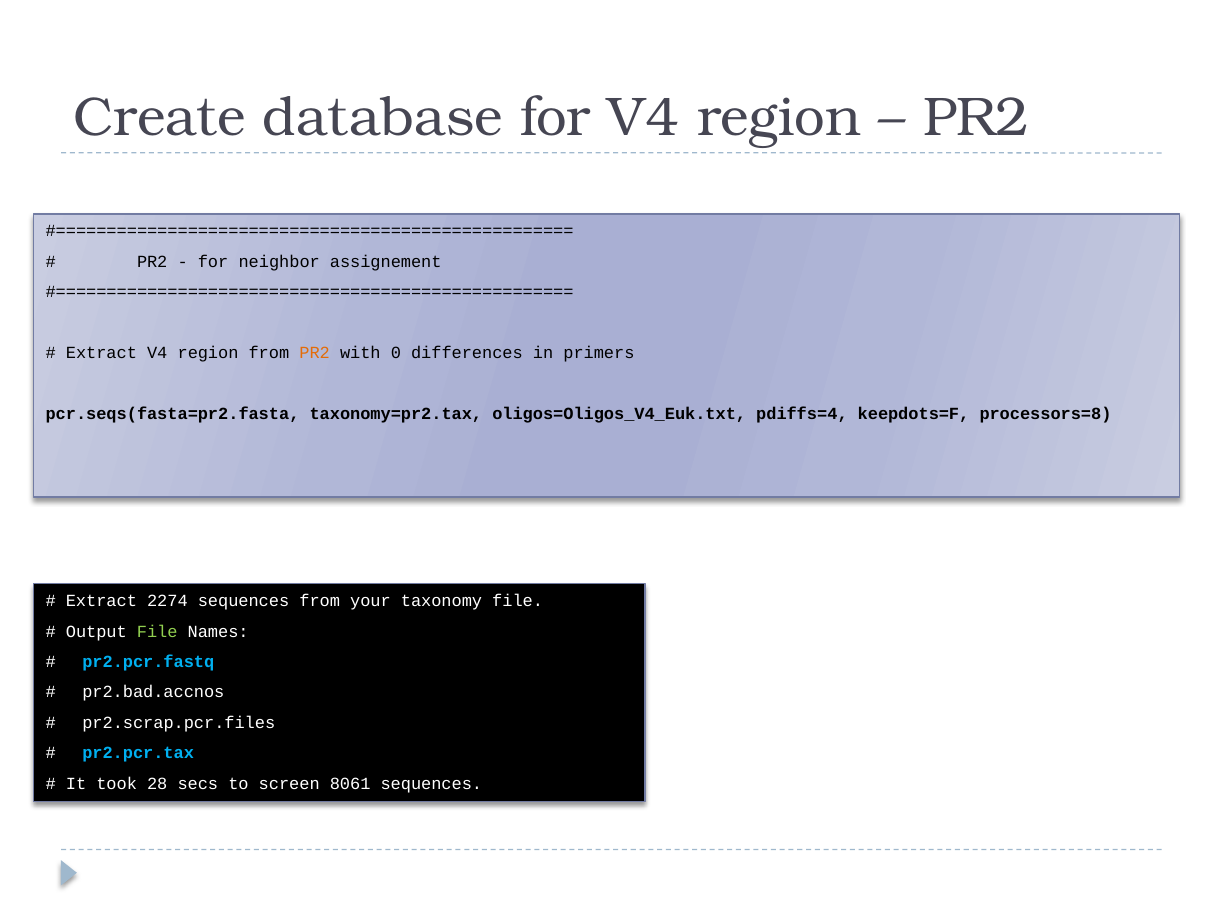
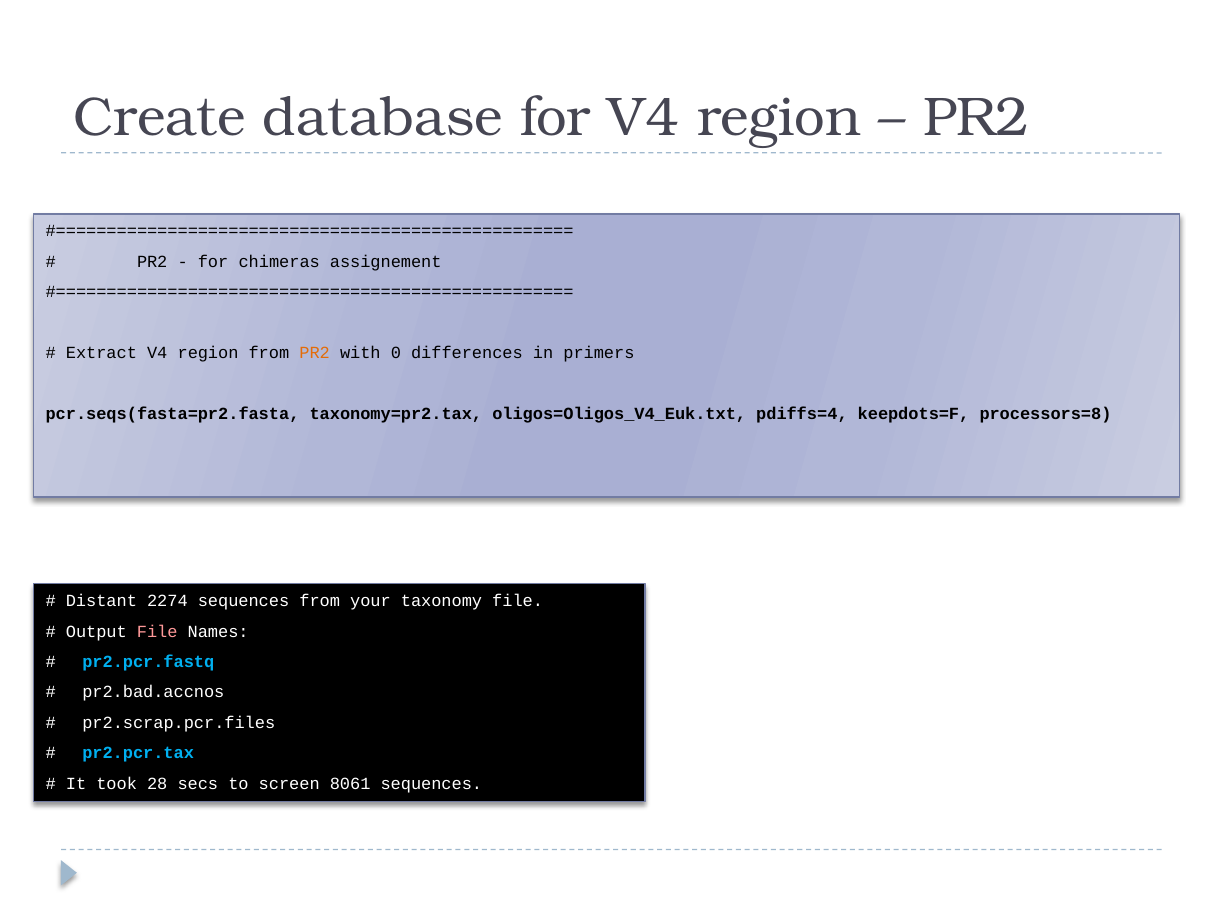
neighbor: neighbor -> chimeras (279, 262)
Extract: Extract -> Distant (101, 601)
File colour: light green -> pink (157, 632)
